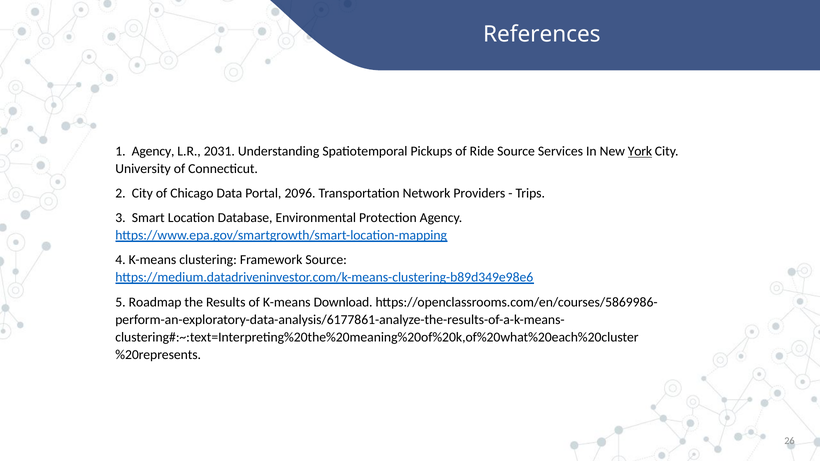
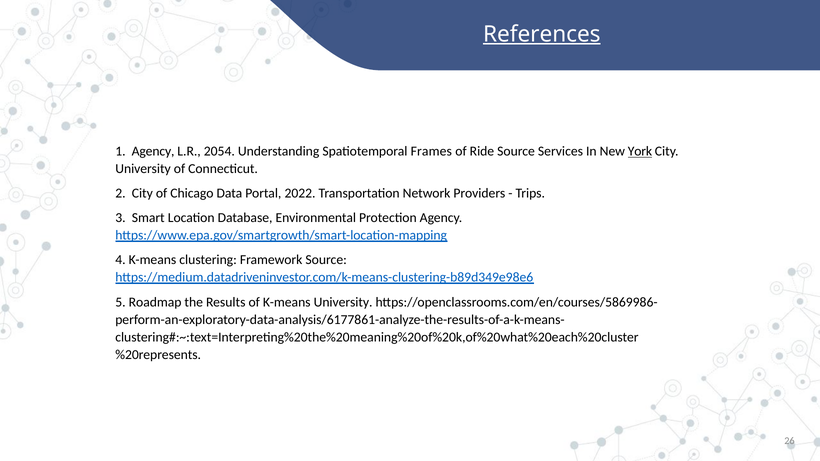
References underline: none -> present (542, 34)
2031: 2031 -> 2054 (219, 152)
Pickups: Pickups -> Frames (431, 152)
2096: 2096 -> 2022 (300, 193)
K-means Download: Download -> University (343, 302)
